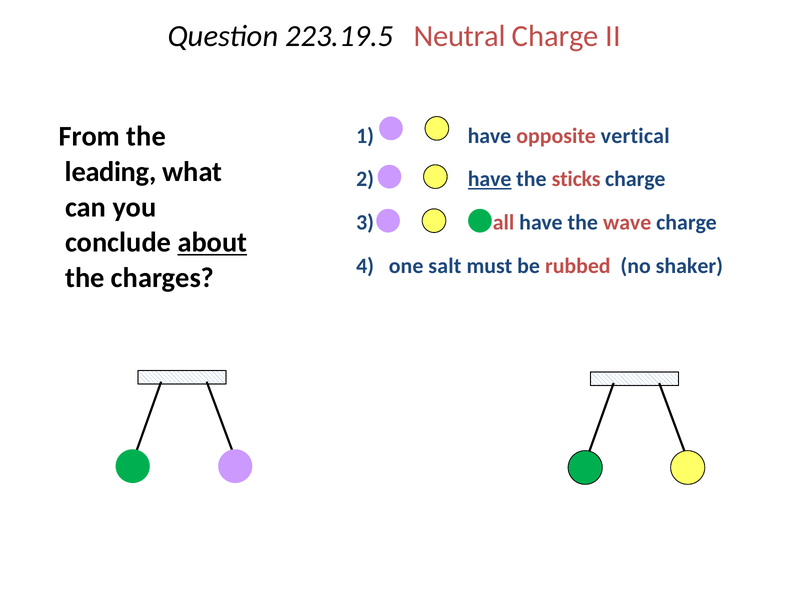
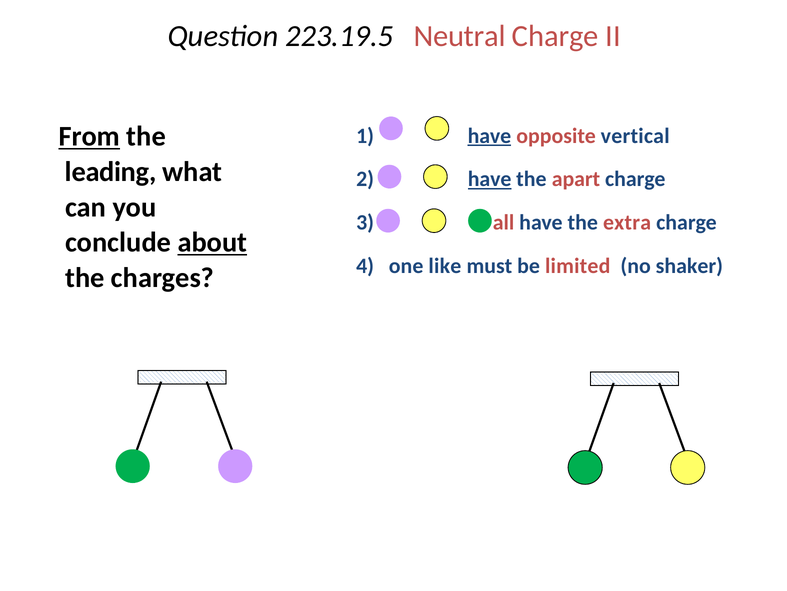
From underline: none -> present (89, 136)
have underline: none -> present (489, 136)
sticks: sticks -> apart (576, 179)
wave: wave -> extra (627, 222)
salt: salt -> like (445, 266)
rubbed: rubbed -> limited (578, 266)
